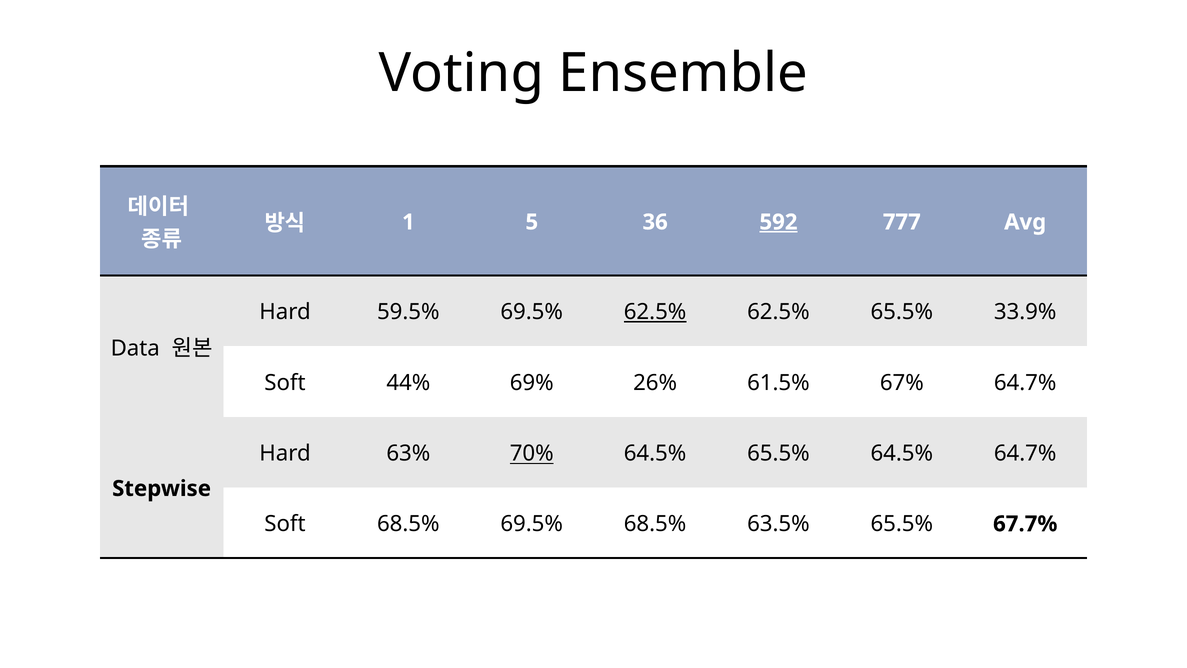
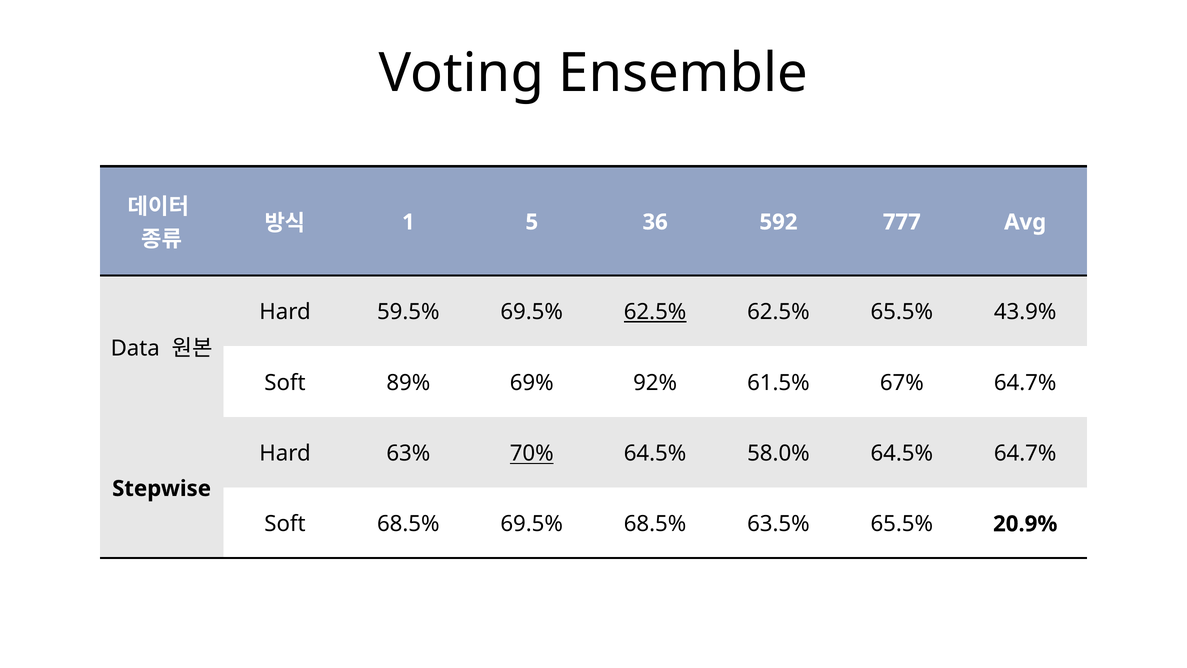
592 underline: present -> none (778, 222)
33.9%: 33.9% -> 43.9% (1025, 312)
44%: 44% -> 89% (408, 383)
26%: 26% -> 92% (655, 383)
64.5% 65.5%: 65.5% -> 58.0% (778, 453)
67.7%: 67.7% -> 20.9% (1025, 524)
